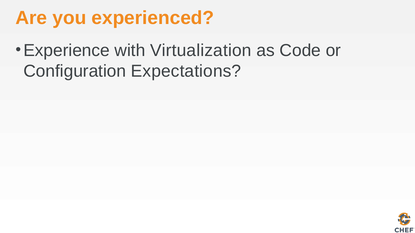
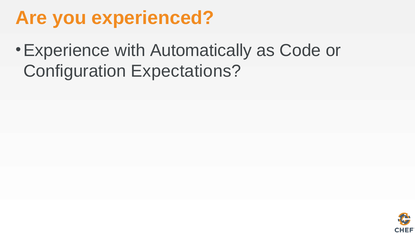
Virtualization: Virtualization -> Automatically (201, 50)
